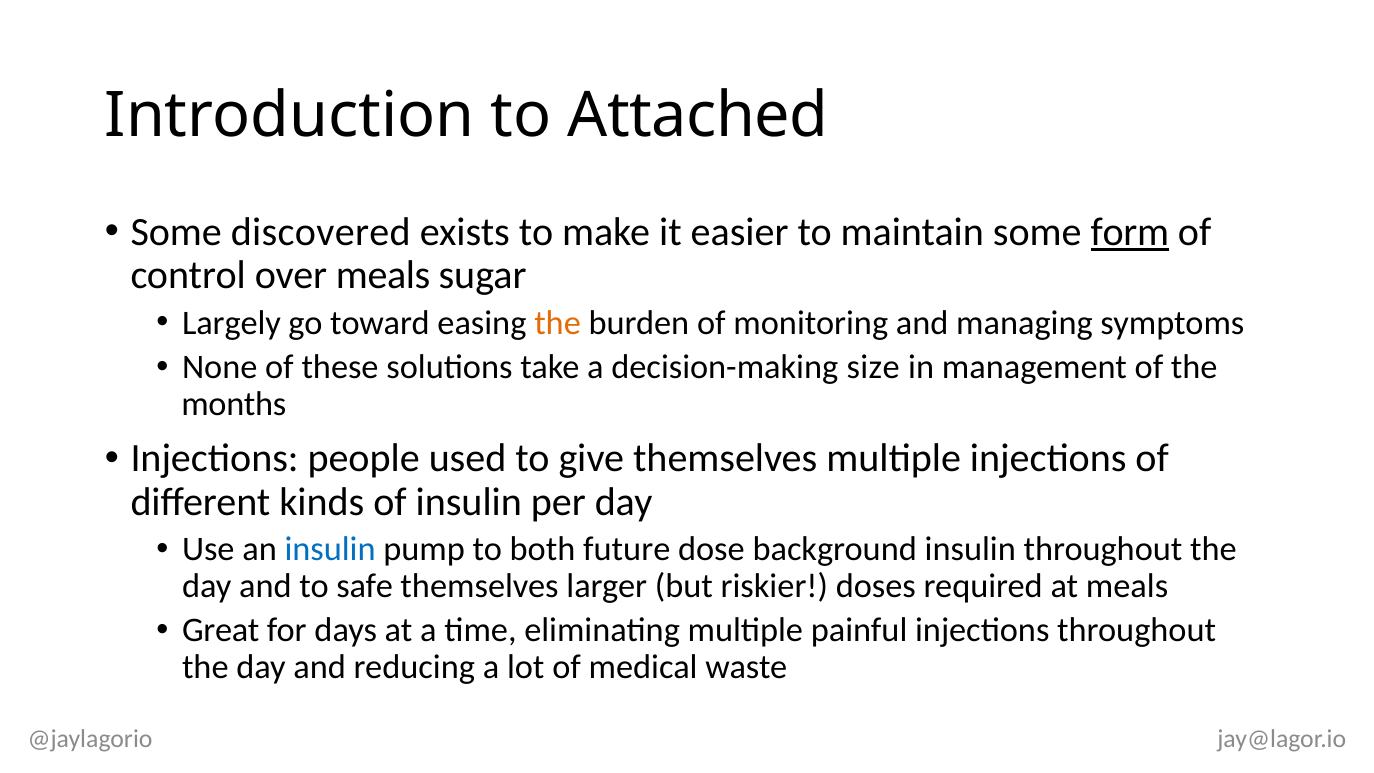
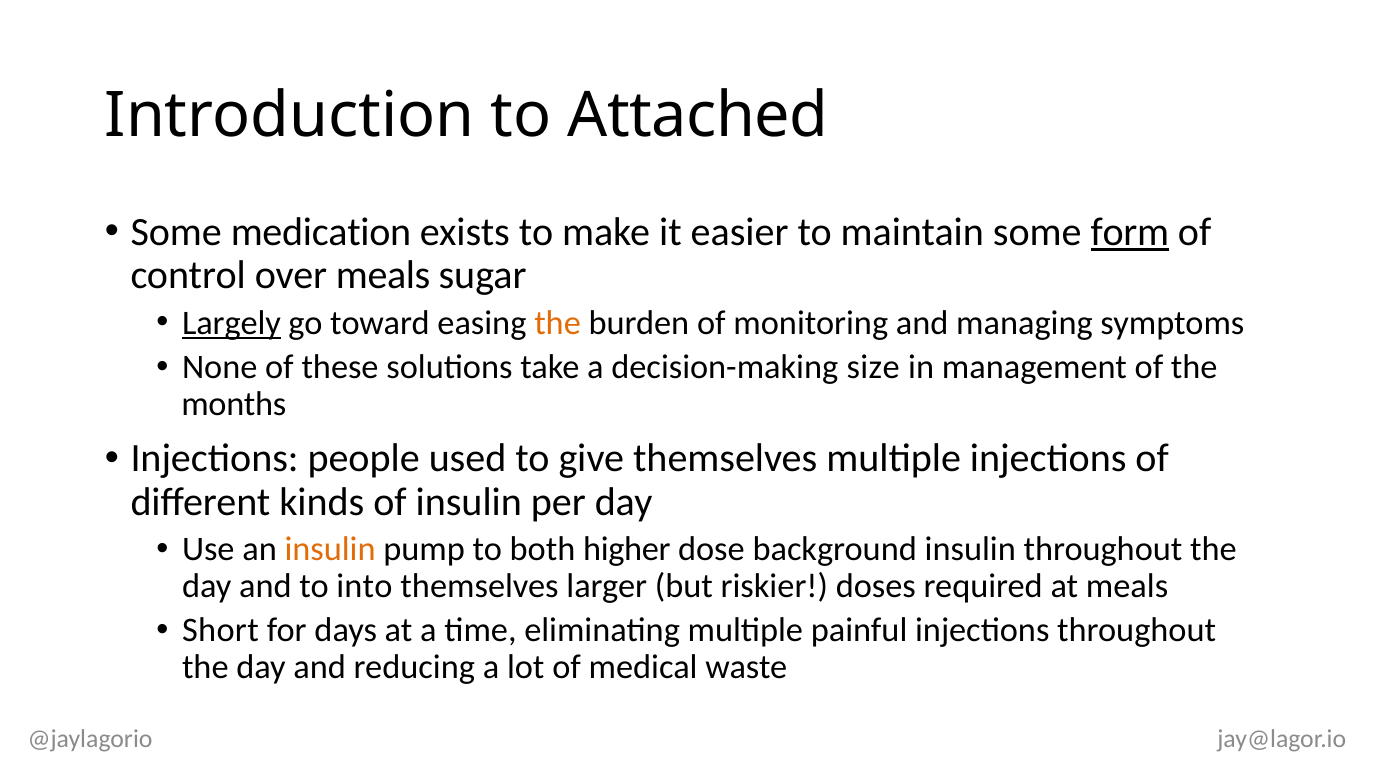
discovered: discovered -> medication (321, 232)
Largely underline: none -> present (231, 323)
insulin colour: blue -> orange (330, 549)
future: future -> higher (627, 549)
safe: safe -> into (364, 586)
Great: Great -> Short (220, 630)
